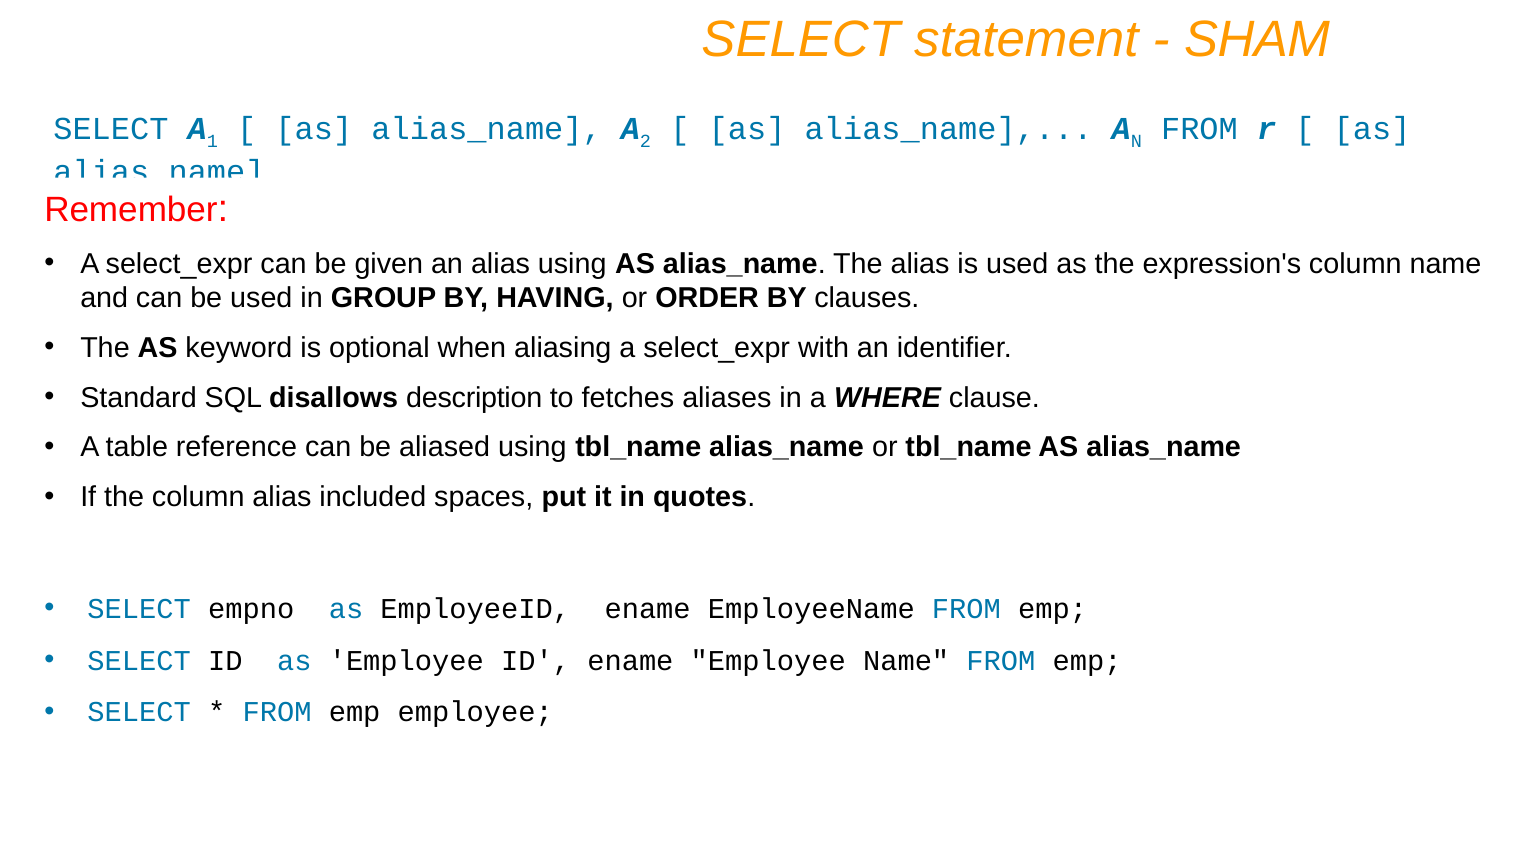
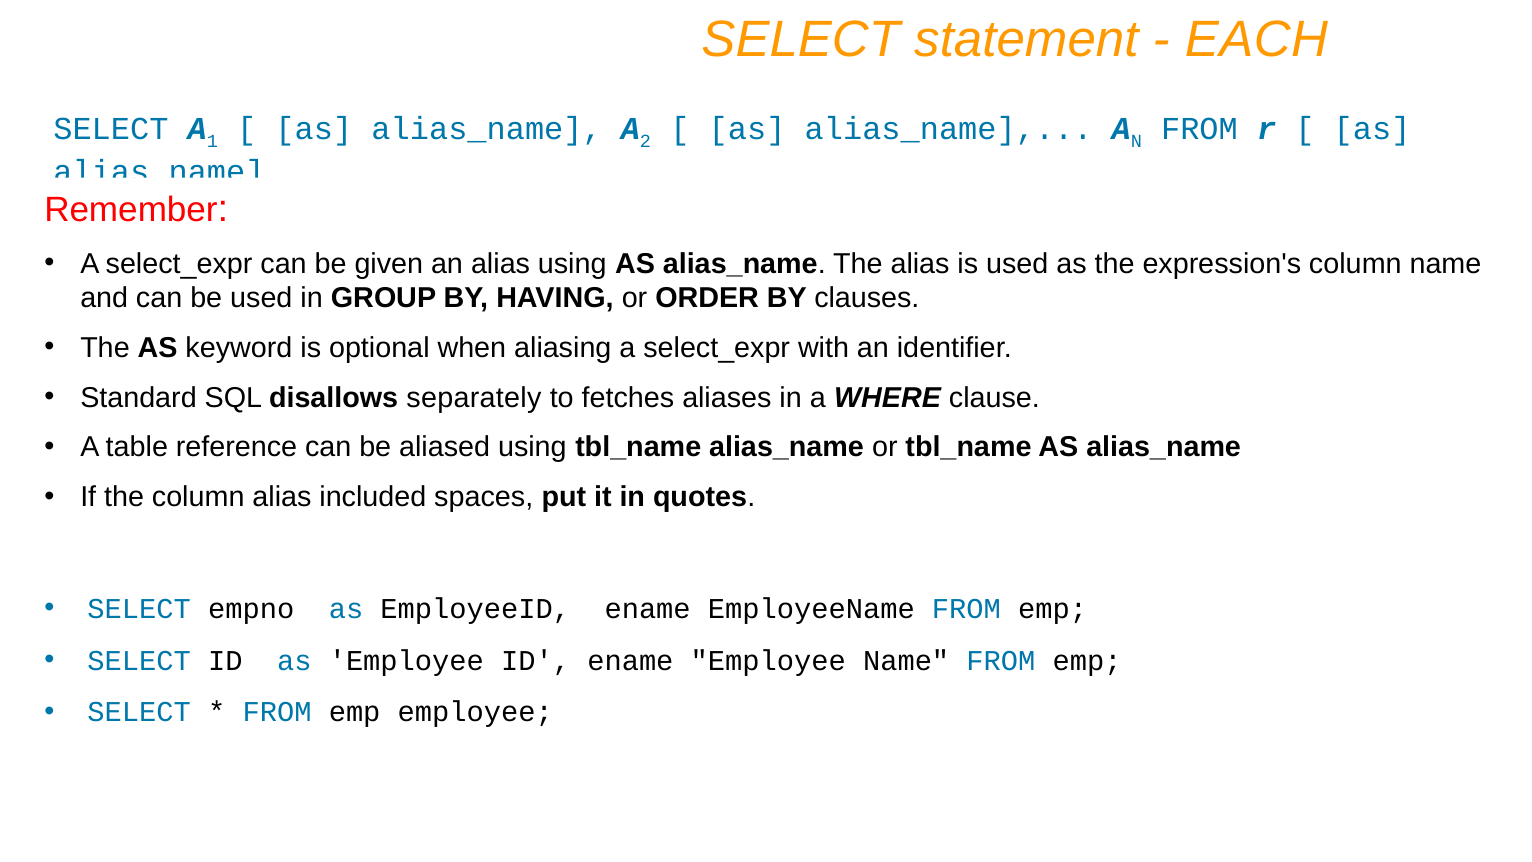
SHAM: SHAM -> EACH (1256, 40)
description: description -> separately (474, 398)
